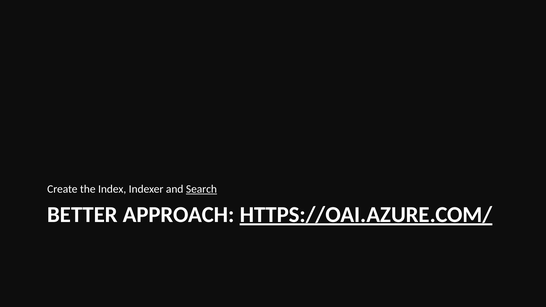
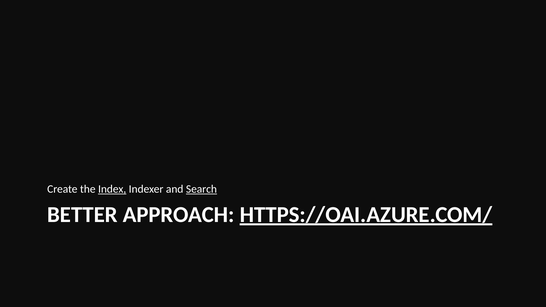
Index underline: none -> present (112, 189)
